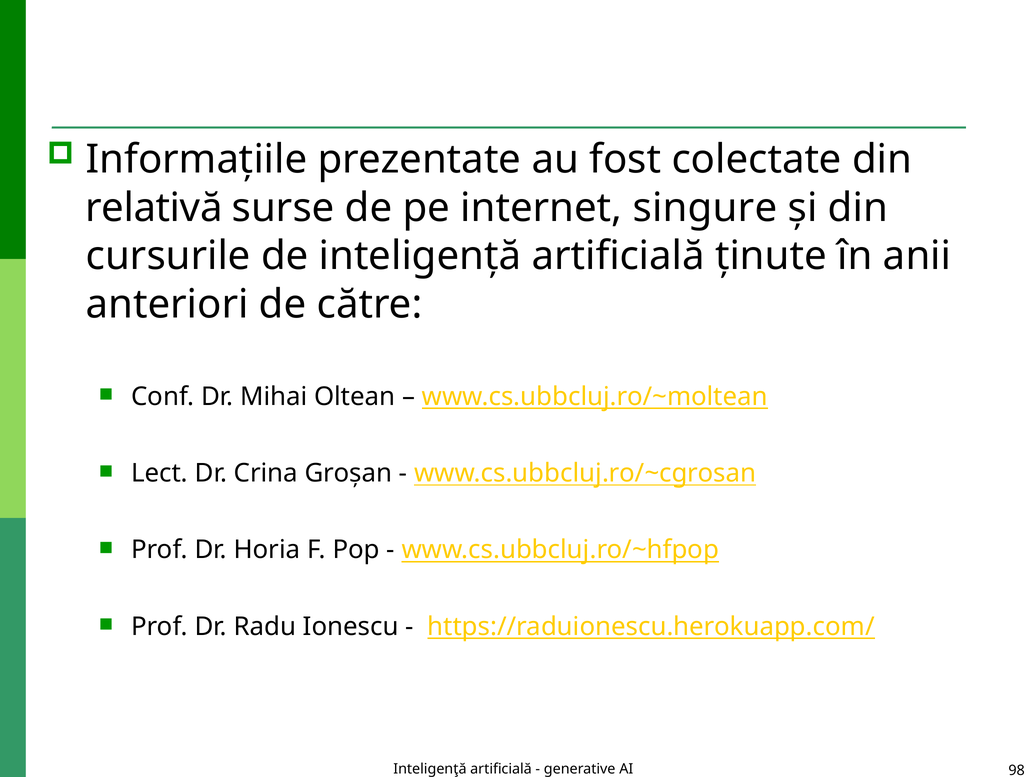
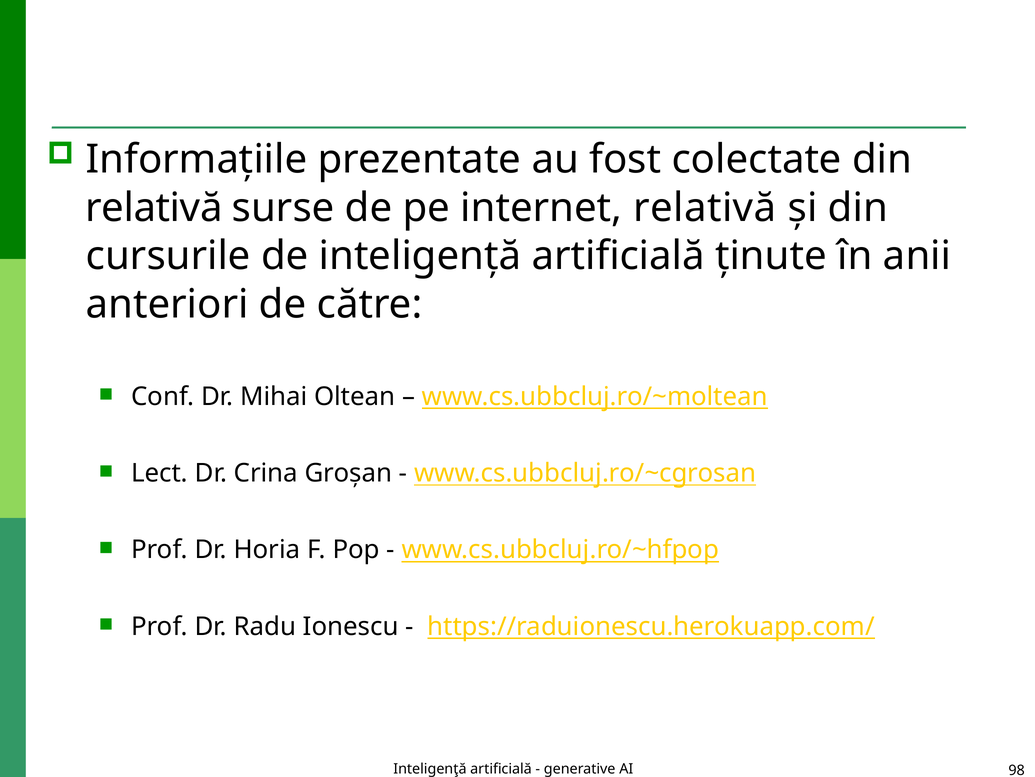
internet singure: singure -> relativă (705, 208)
